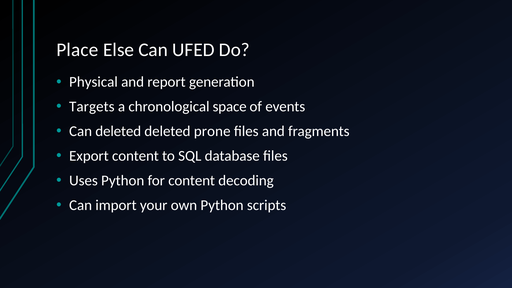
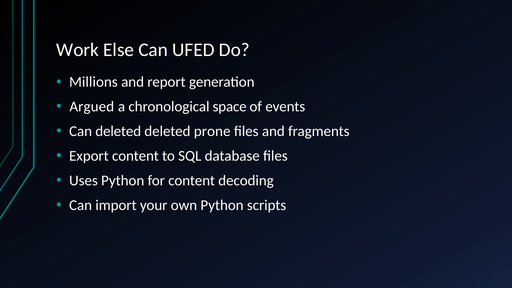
Place: Place -> Work (78, 50)
Physical: Physical -> Millions (93, 82)
Targets: Targets -> Argued (92, 107)
